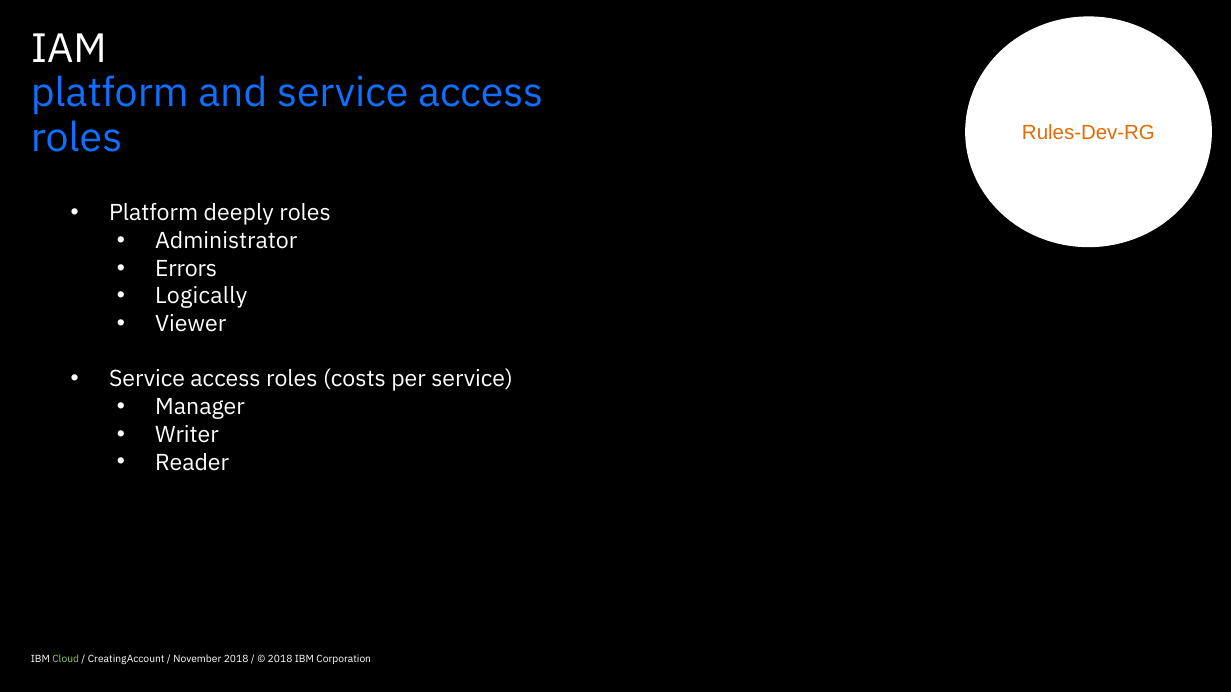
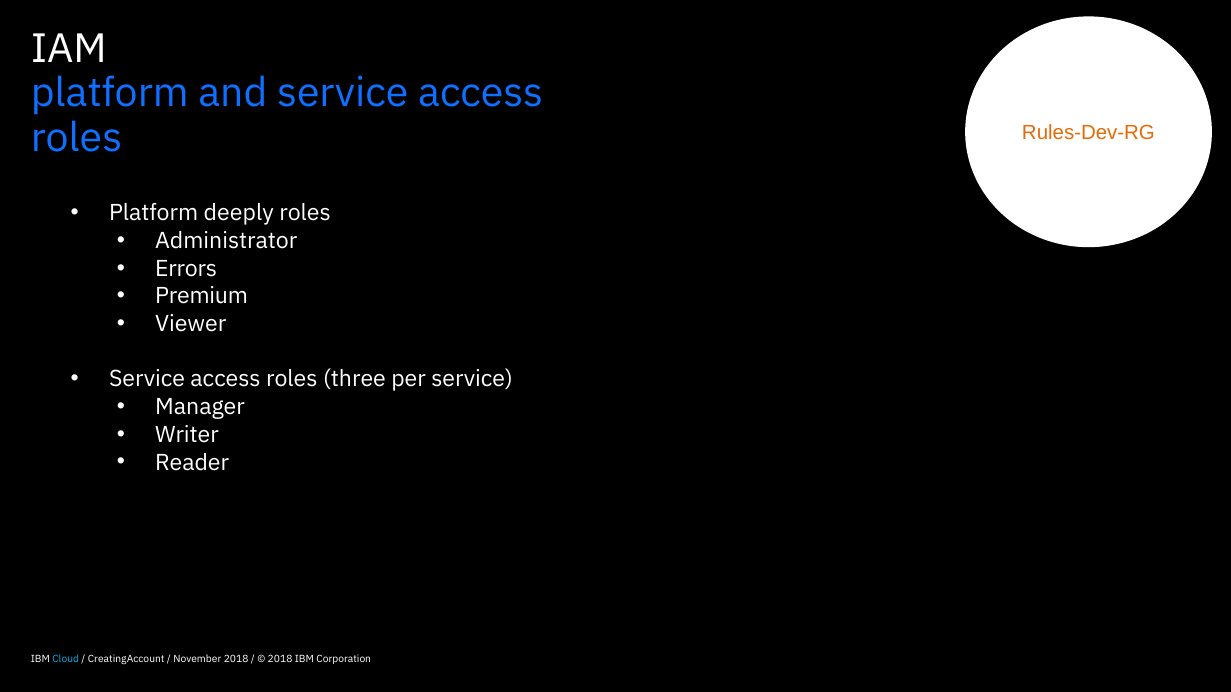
Logically: Logically -> Premium (202, 297)
costs: costs -> three (354, 380)
Cloud colour: light green -> light blue (66, 660)
